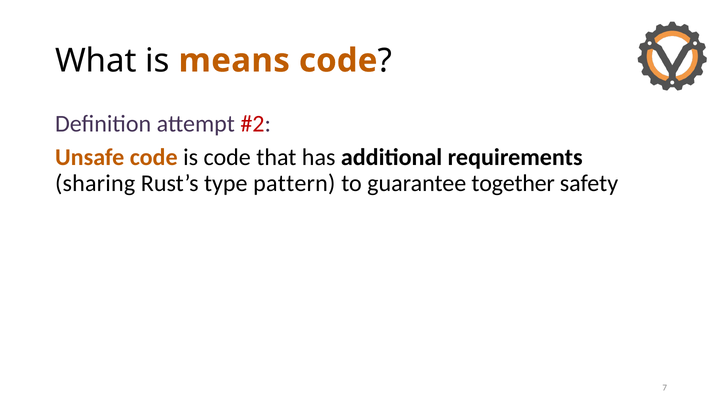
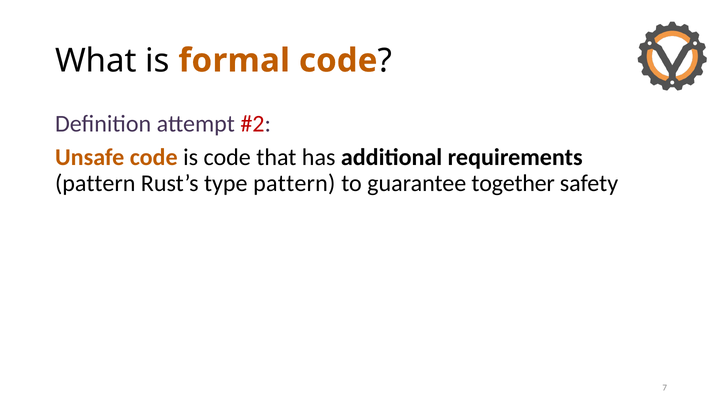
means: means -> formal (234, 61)
sharing: sharing -> pattern (95, 183)
